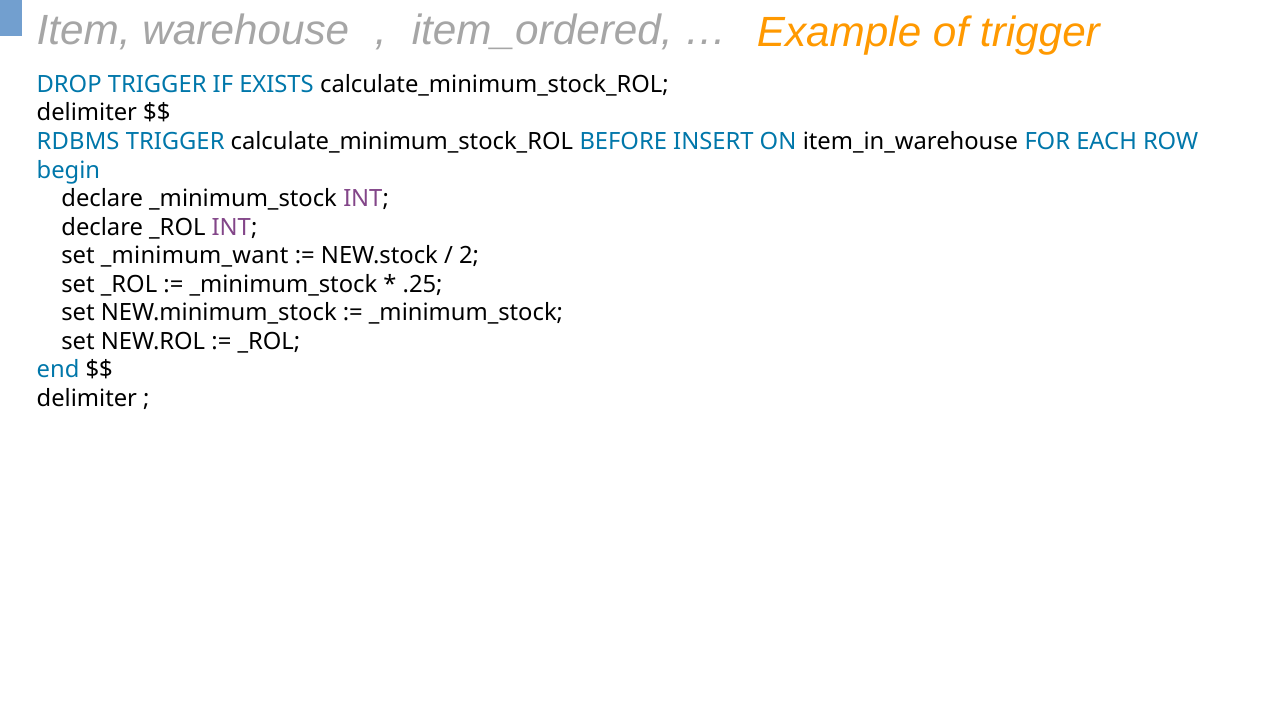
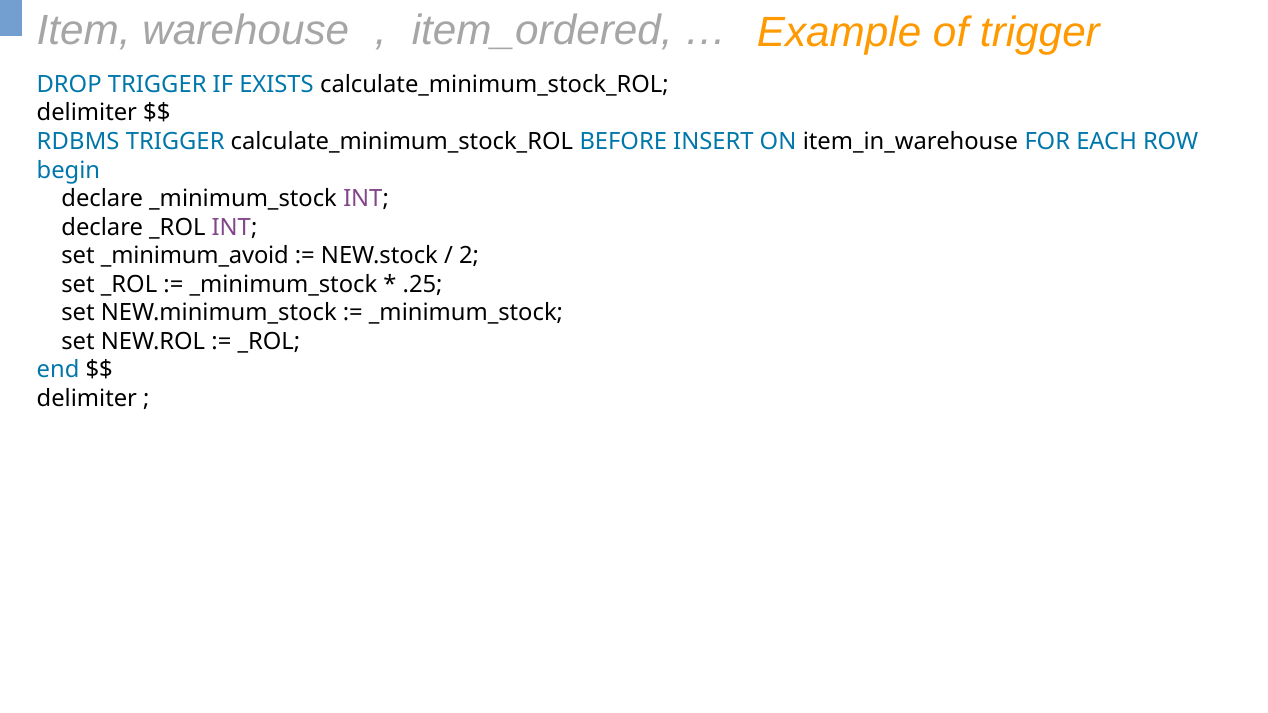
_minimum_want: _minimum_want -> _minimum_avoid (195, 256)
